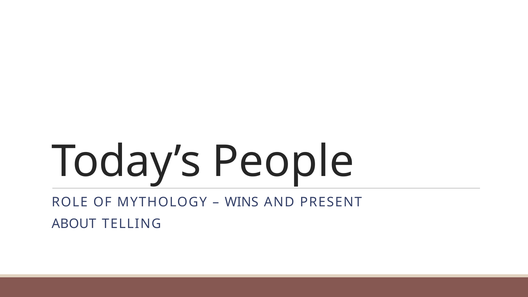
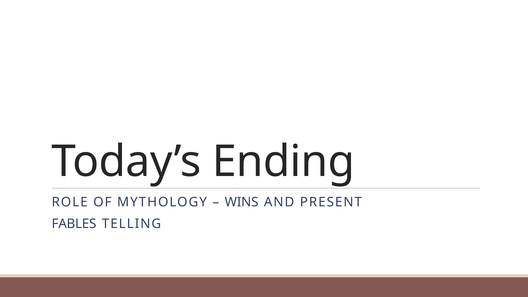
People: People -> Ending (283, 162)
ABOUT: ABOUT -> FABLES (74, 224)
